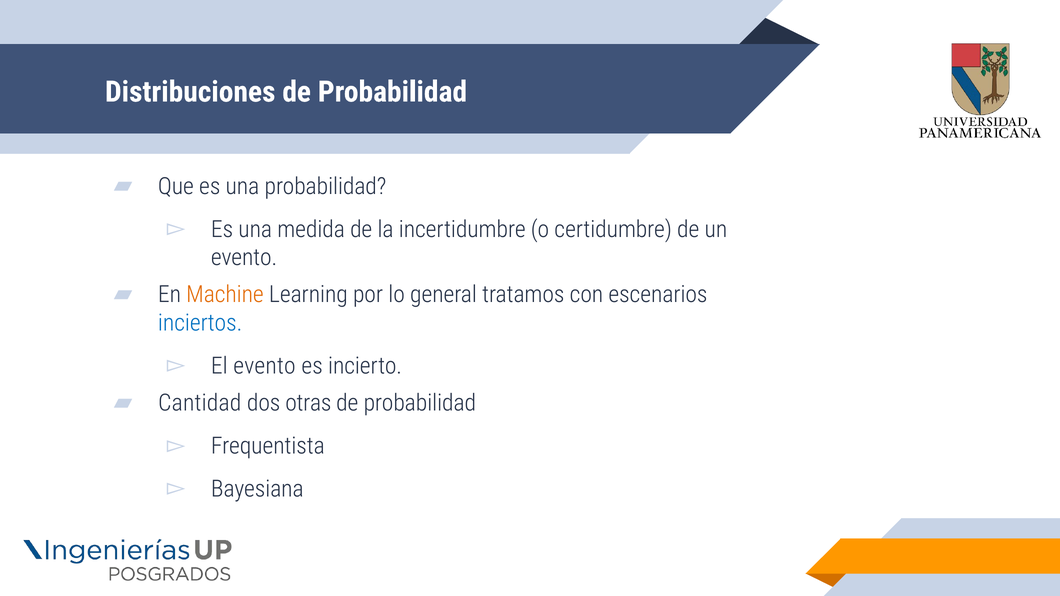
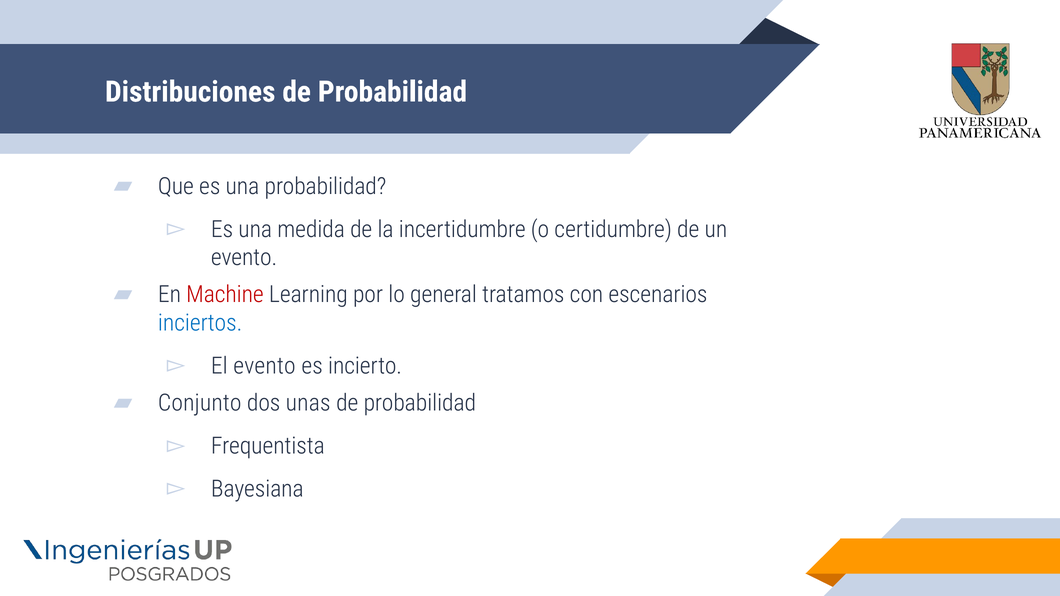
Machine colour: orange -> red (225, 295)
Cantidad: Cantidad -> Conjunto (200, 403)
otras: otras -> unas (308, 403)
